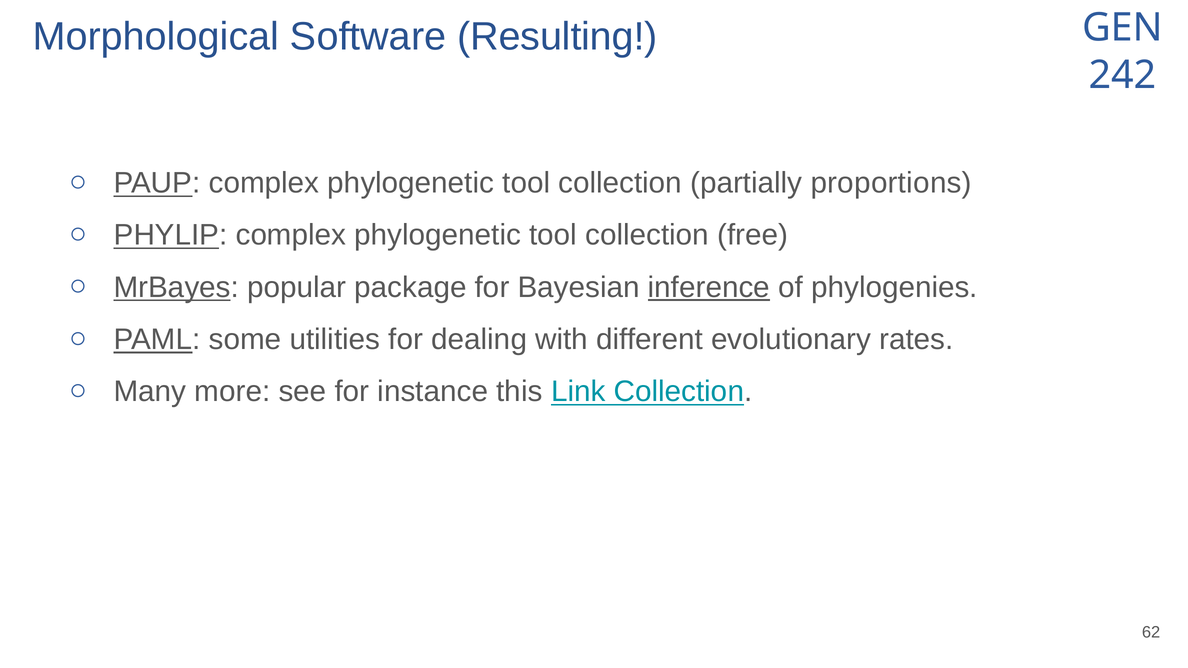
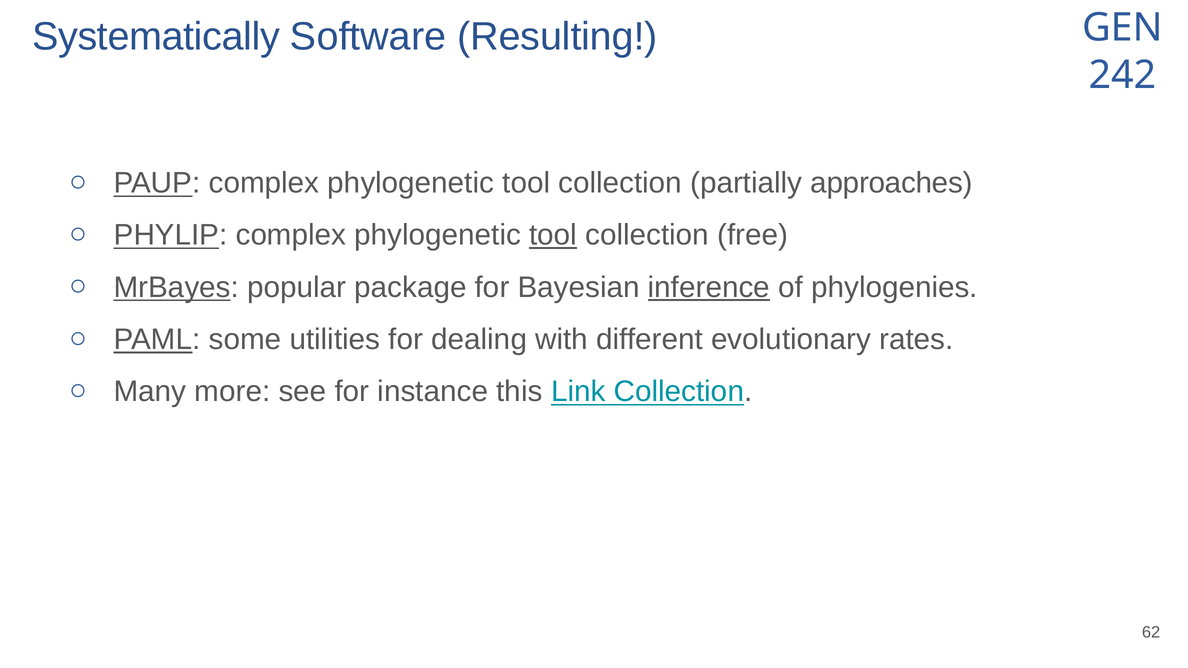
Morphological: Morphological -> Systematically (156, 37)
proportions: proportions -> approaches (891, 183)
tool underline: none -> present (553, 235)
